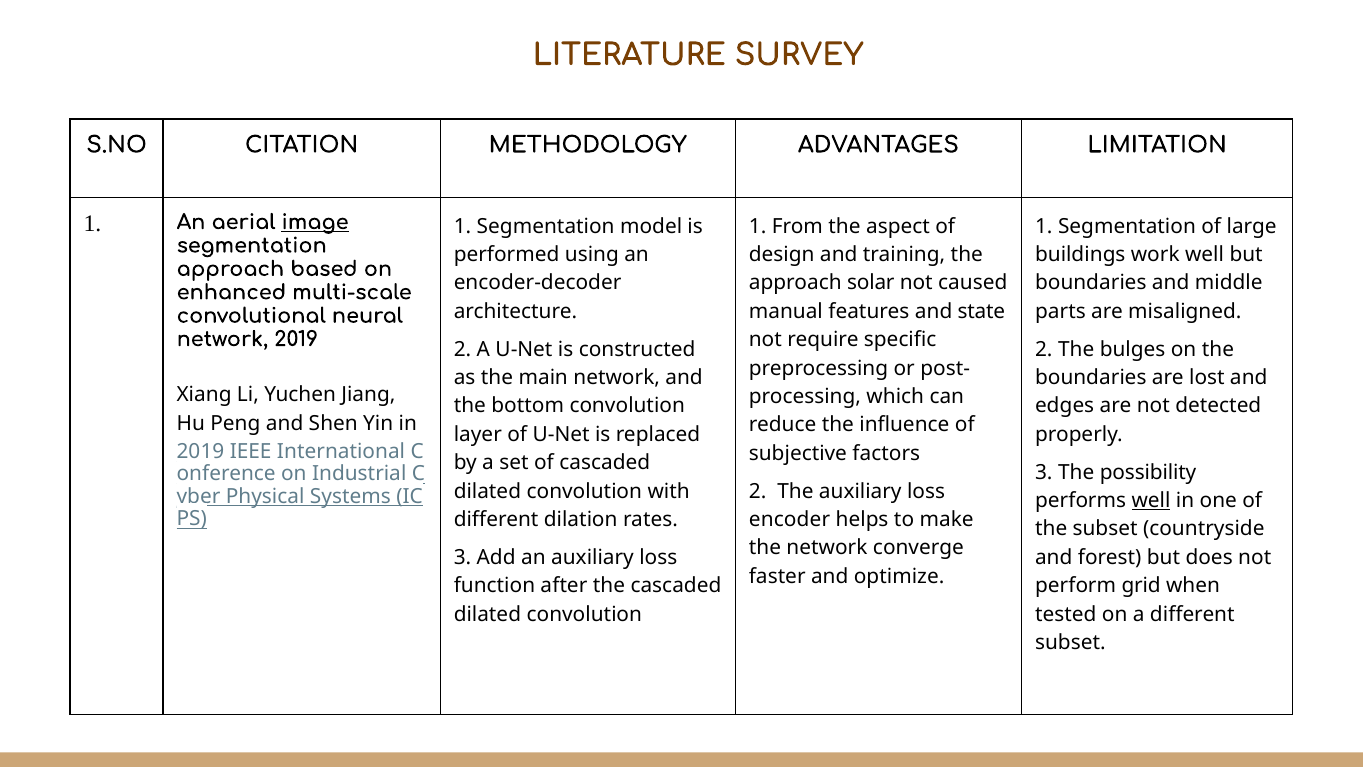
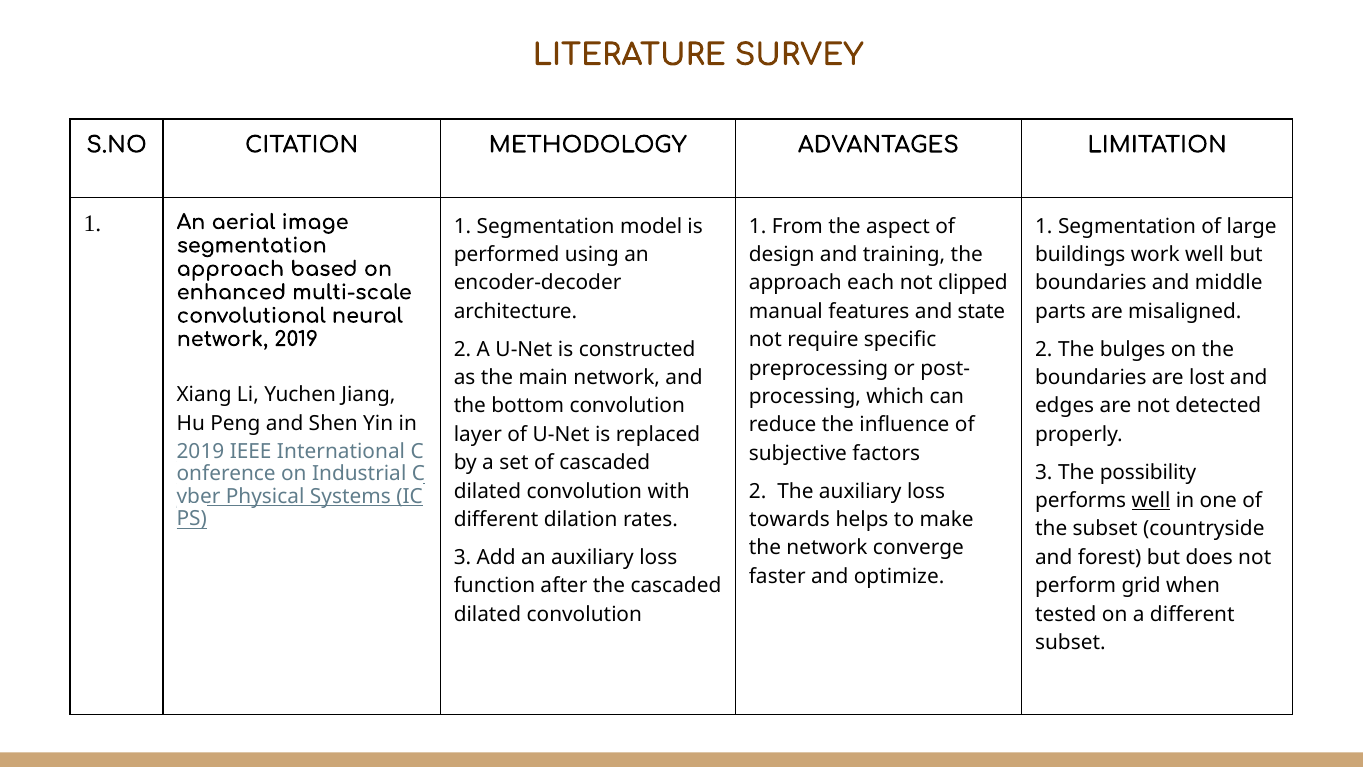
image underline: present -> none (315, 222)
solar: solar -> each (871, 283)
caused: caused -> clipped (973, 283)
encoder: encoder -> towards (790, 519)
